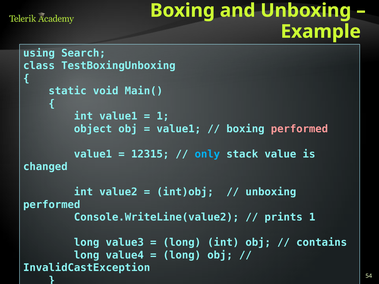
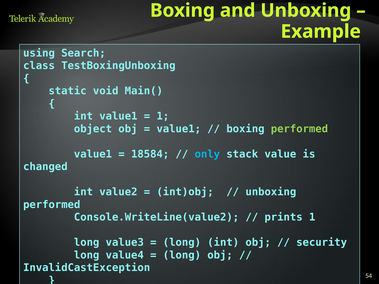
performed colour: pink -> light green (299, 129)
12315: 12315 -> 18584 (150, 154)
contains: contains -> security (322, 243)
